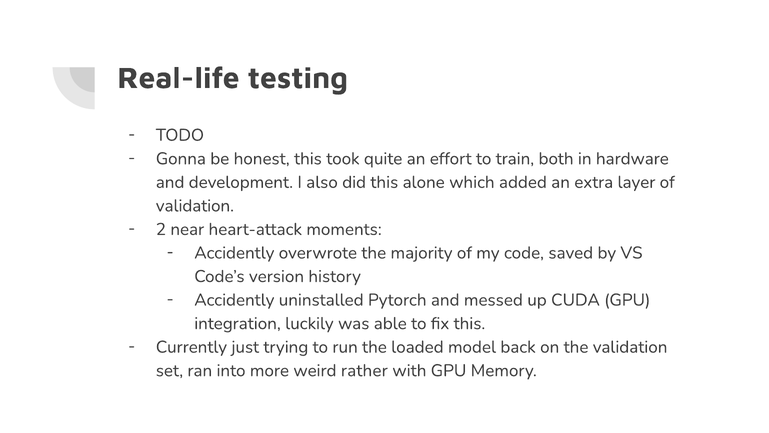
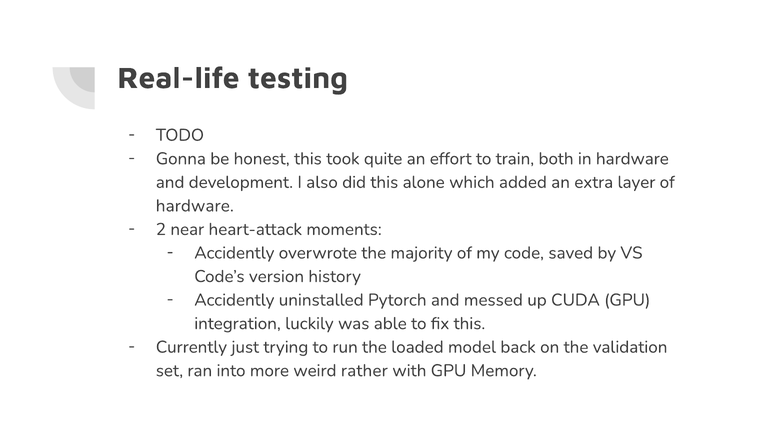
validation: validation -> hardware (195, 206)
